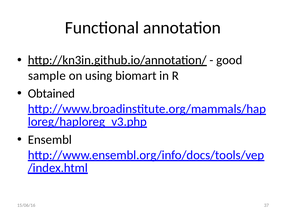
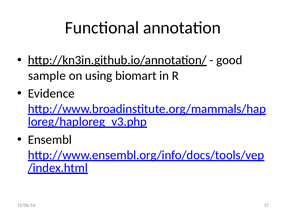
Obtained: Obtained -> Evidence (51, 93)
